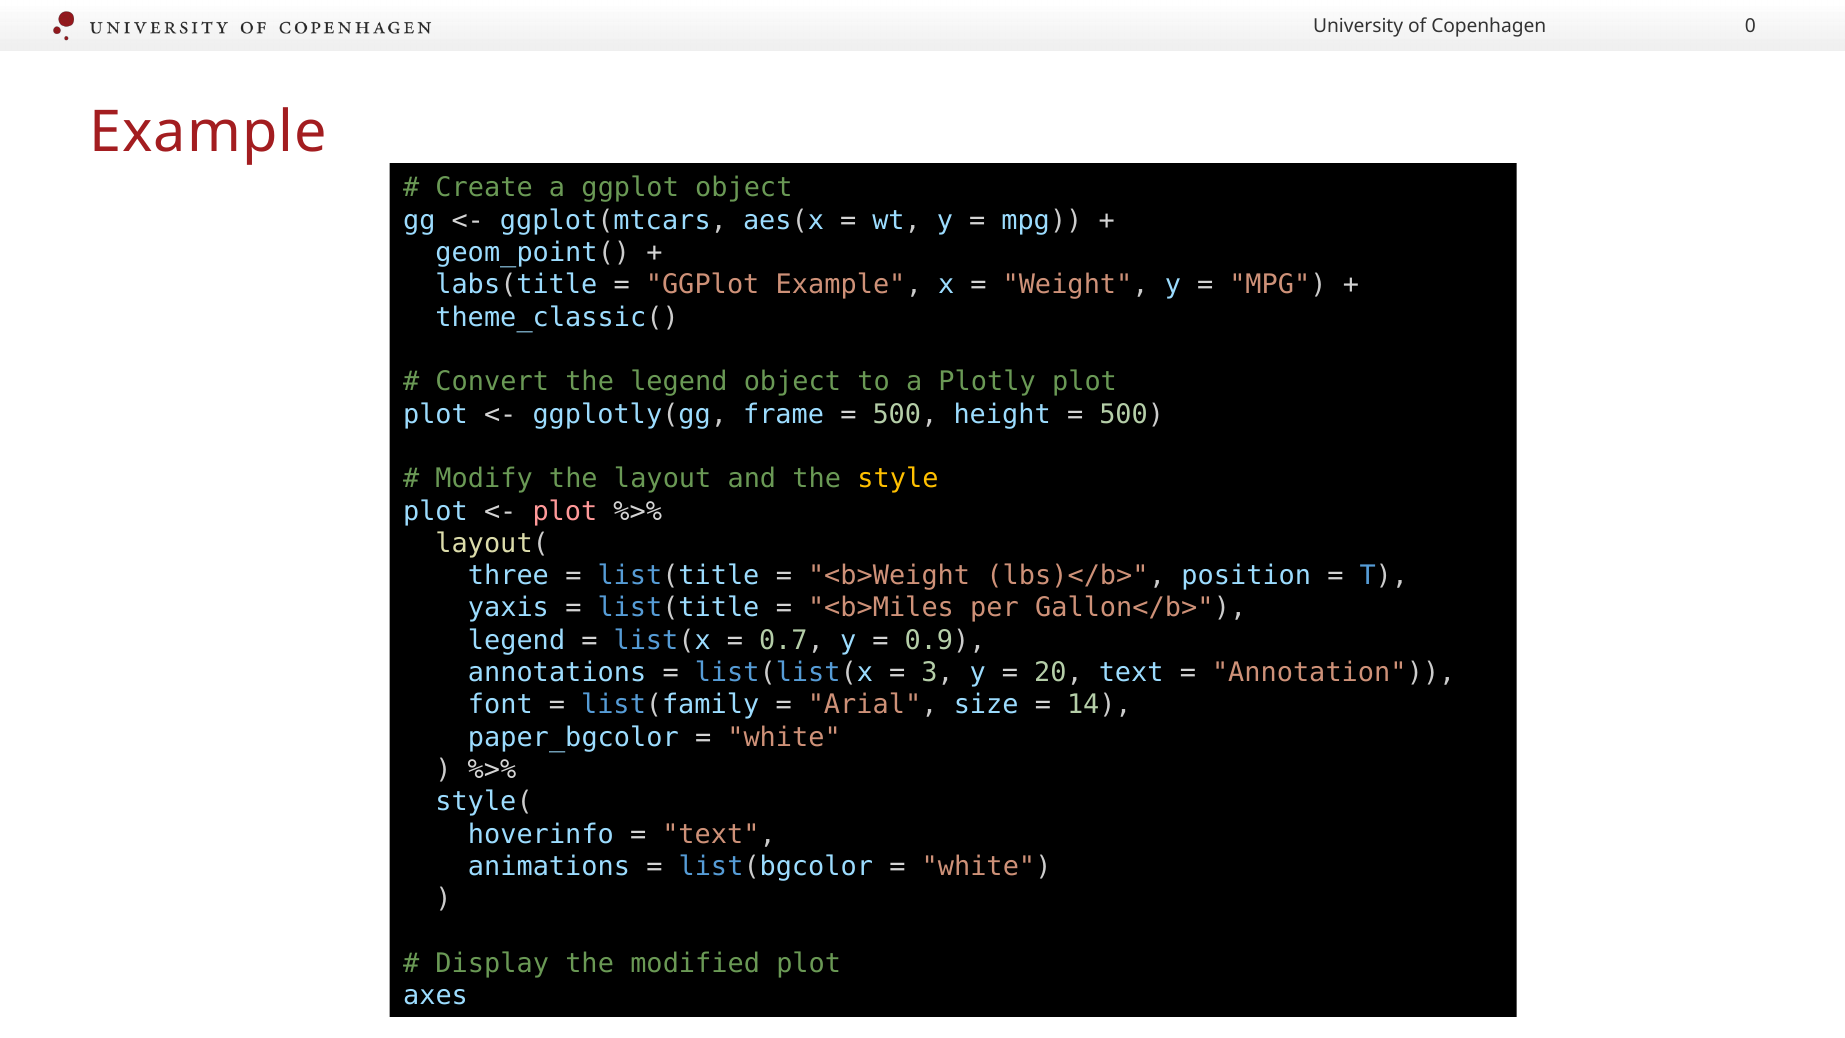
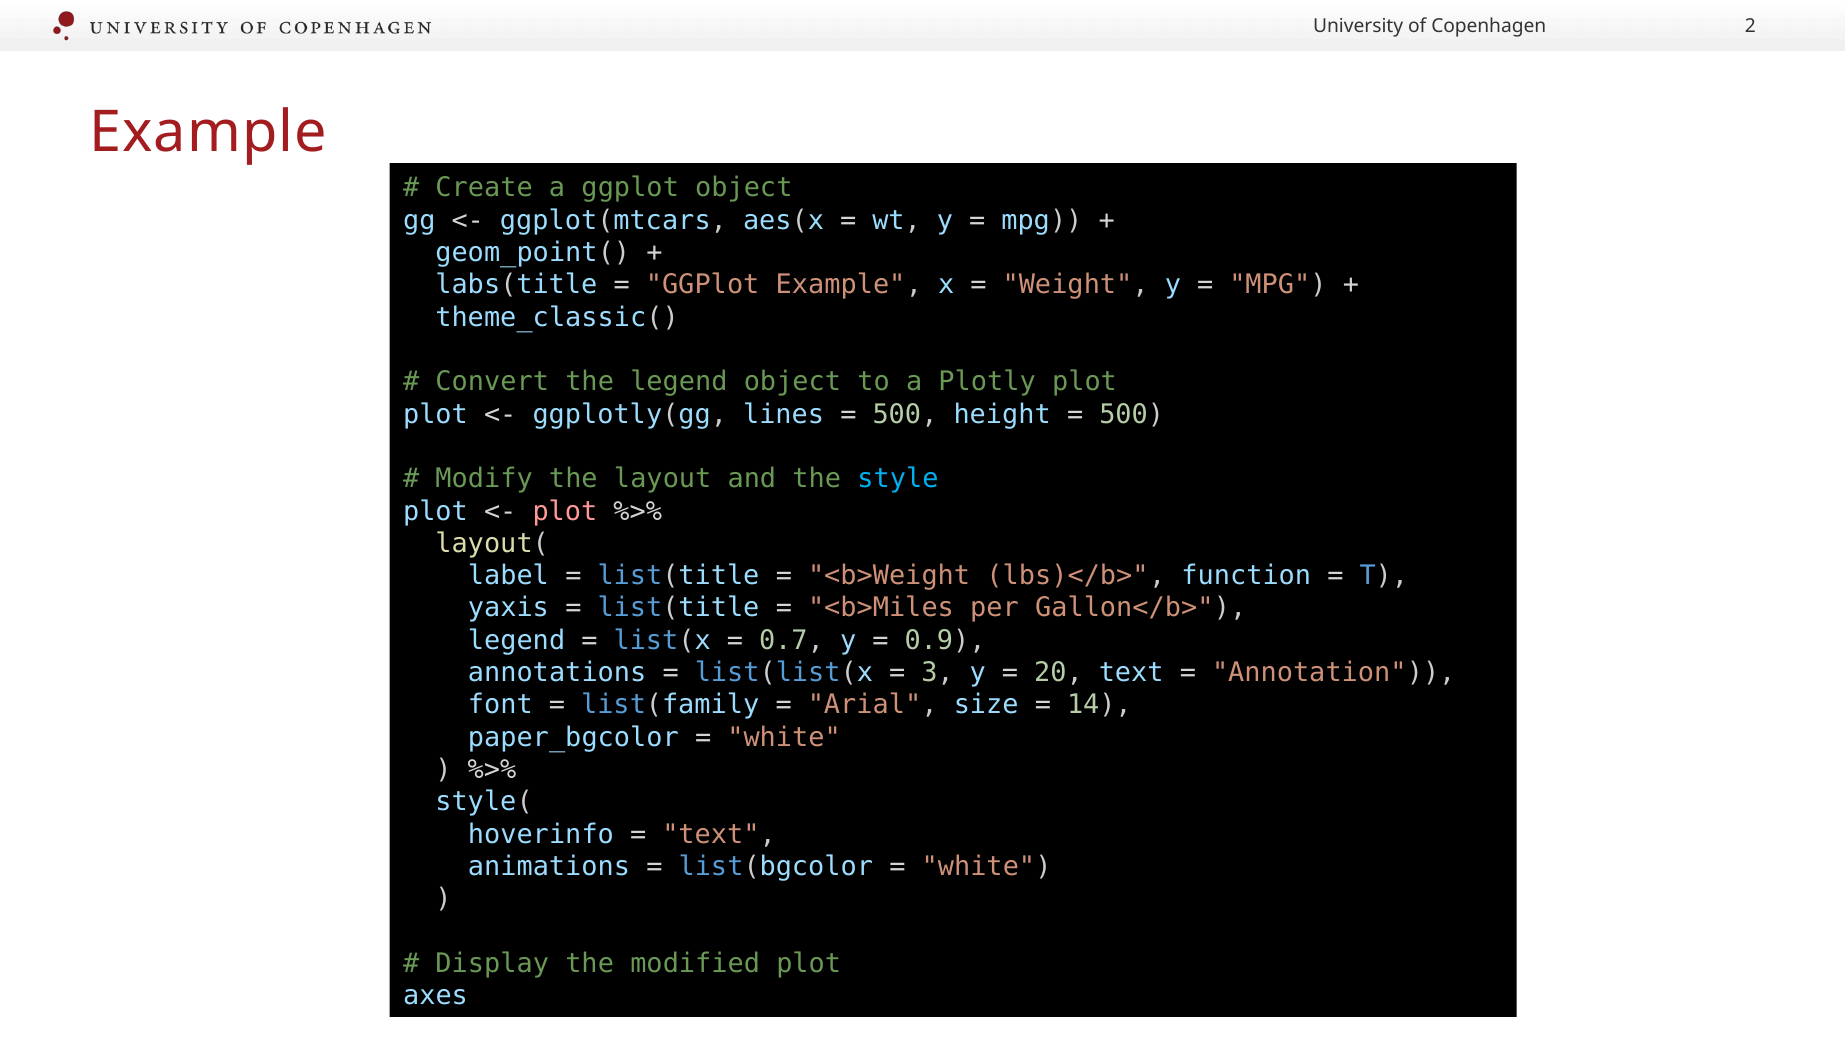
0: 0 -> 2 (1750, 27)
frame: frame -> lines (784, 414)
style colour: yellow -> light blue (898, 479)
three: three -> label (508, 576)
position: position -> function (1246, 576)
